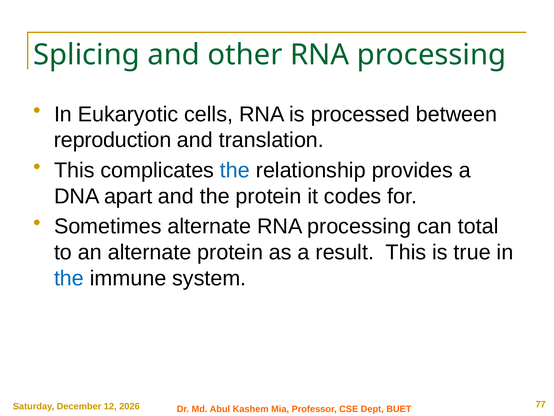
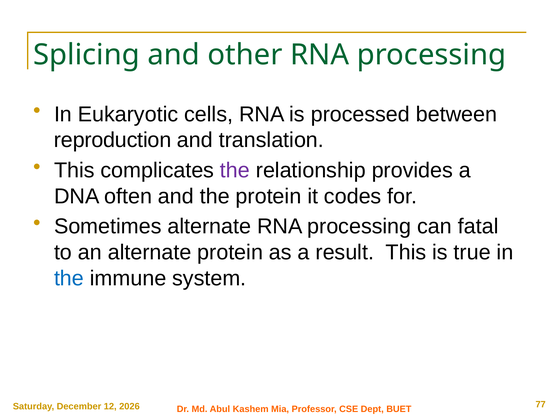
the colour: blue -> purple (235, 170)
apart: apart -> often (128, 196)
total: total -> fatal (478, 226)
